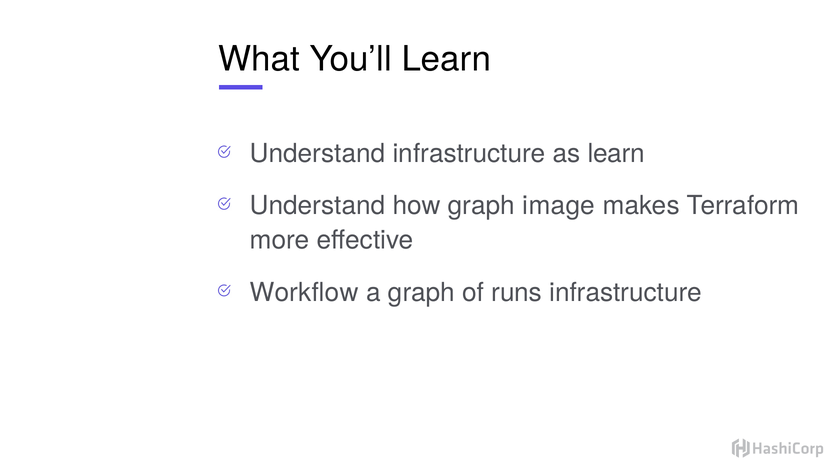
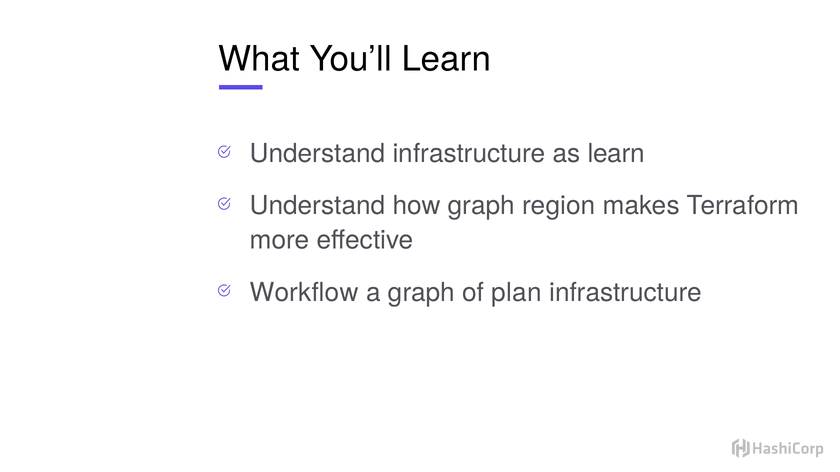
image: image -> region (559, 206)
runs: runs -> plan (517, 293)
